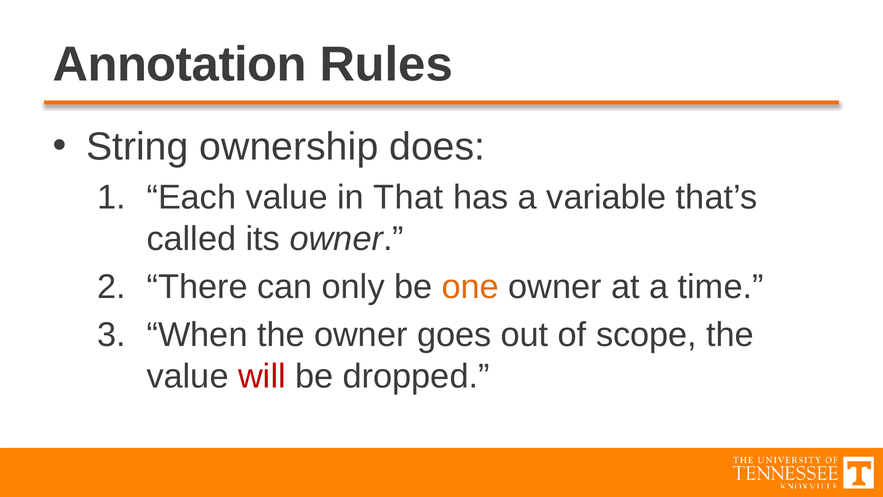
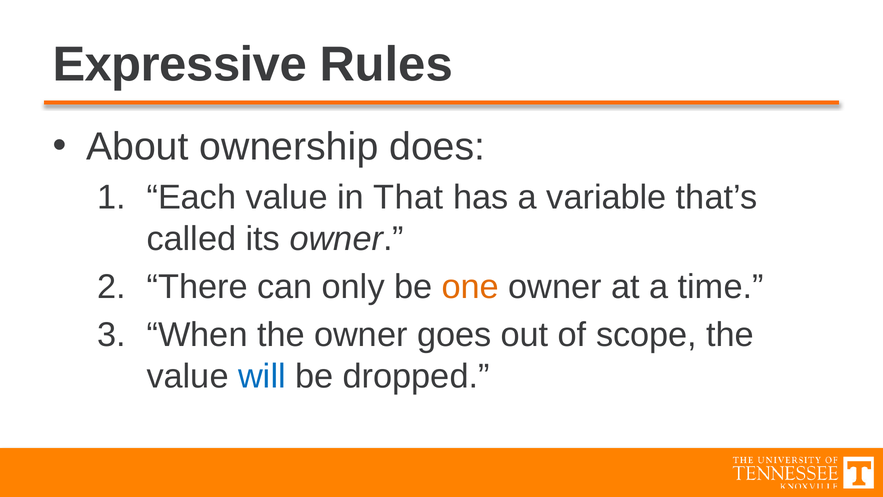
Annotation: Annotation -> Expressive (180, 65)
String: String -> About (137, 147)
will colour: red -> blue (262, 376)
